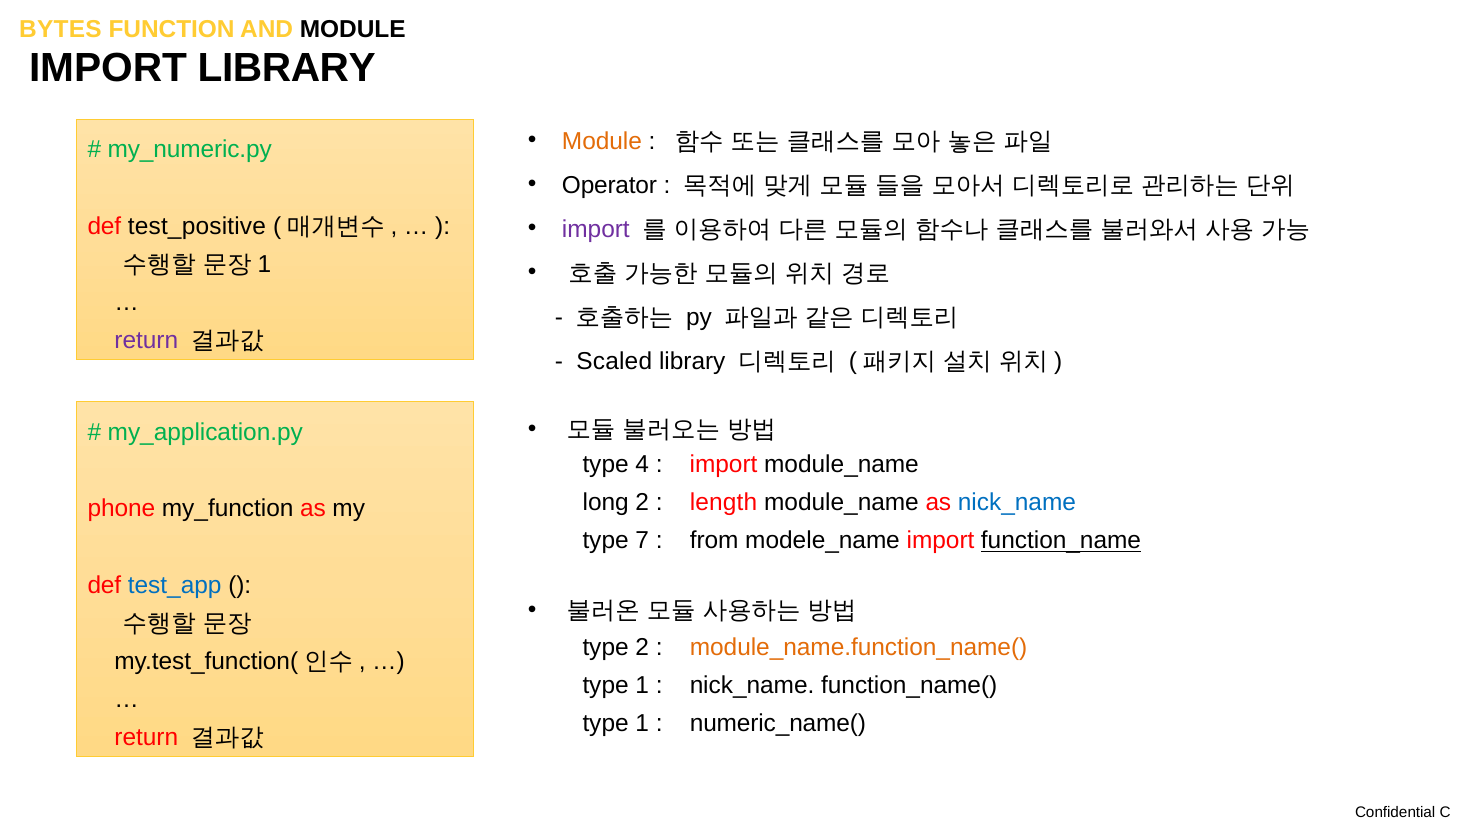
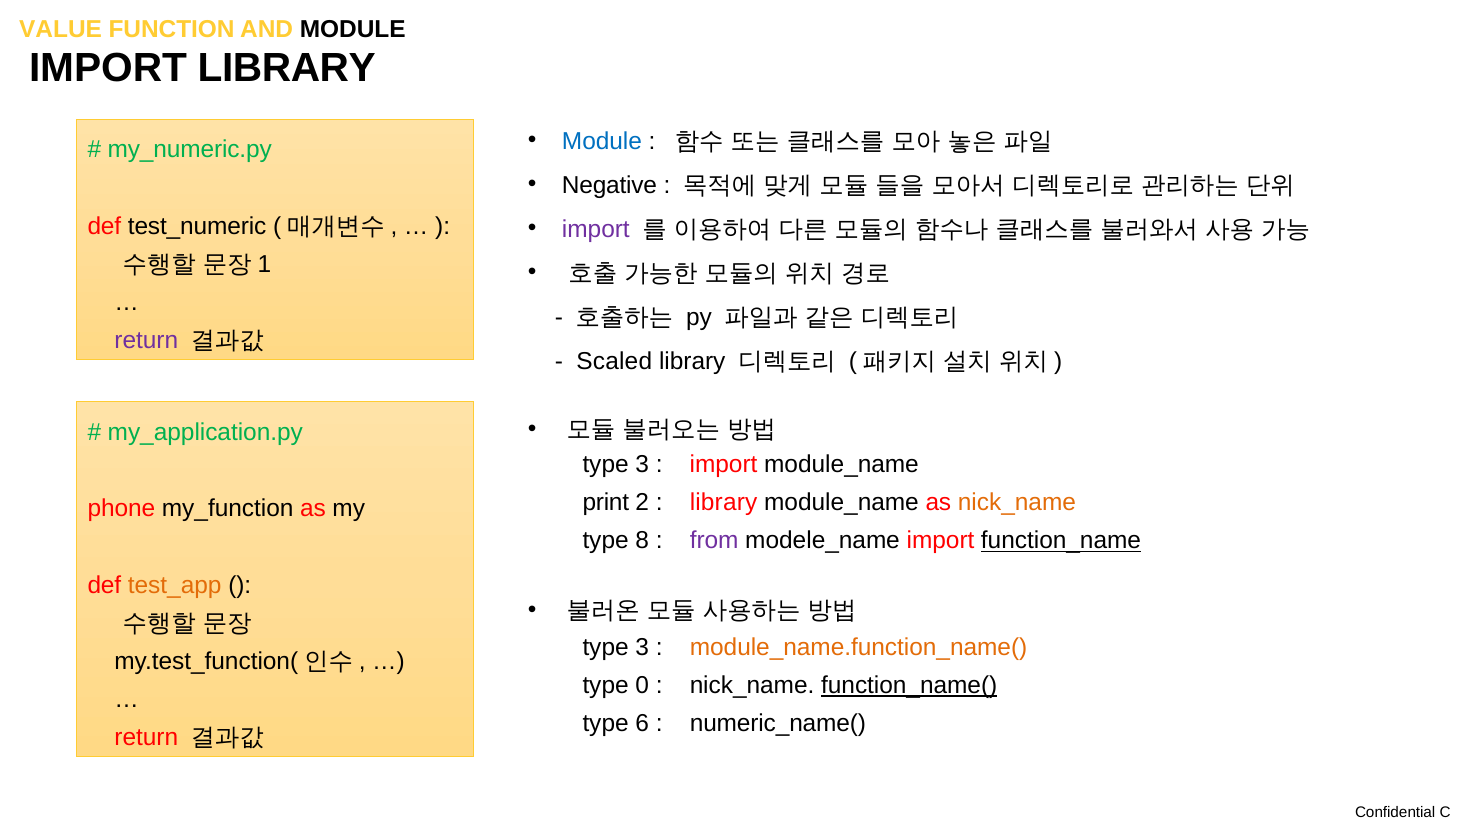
BYTES: BYTES -> VALUE (61, 29)
Module colour: orange -> blue (602, 141)
Operator: Operator -> Negative (609, 185)
test_positive: test_positive -> test_numeric (197, 226)
4: 4 -> 3 (642, 464)
long: long -> print (606, 502)
length: length -> library (724, 502)
nick_name colour: blue -> orange (1017, 502)
7: 7 -> 8 (642, 541)
from colour: black -> purple (714, 541)
test_app colour: blue -> orange (175, 585)
2: 2 -> 3 (642, 647)
1: 1 -> 0 (642, 685)
function_name( underline: none -> present (909, 685)
1: 1 -> 6 (642, 723)
